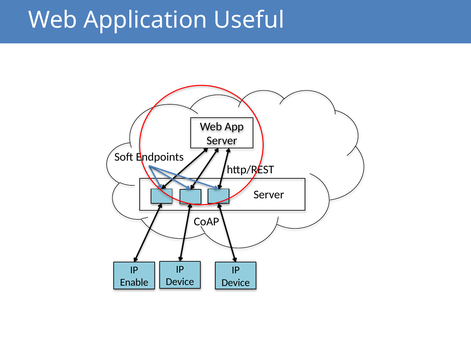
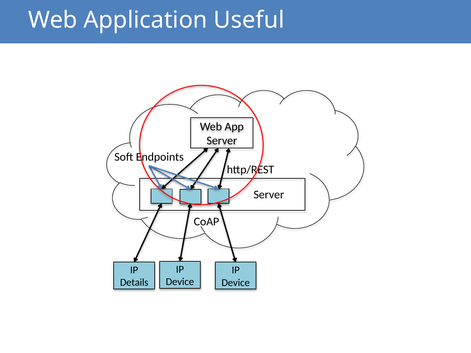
Enable: Enable -> Details (134, 283)
